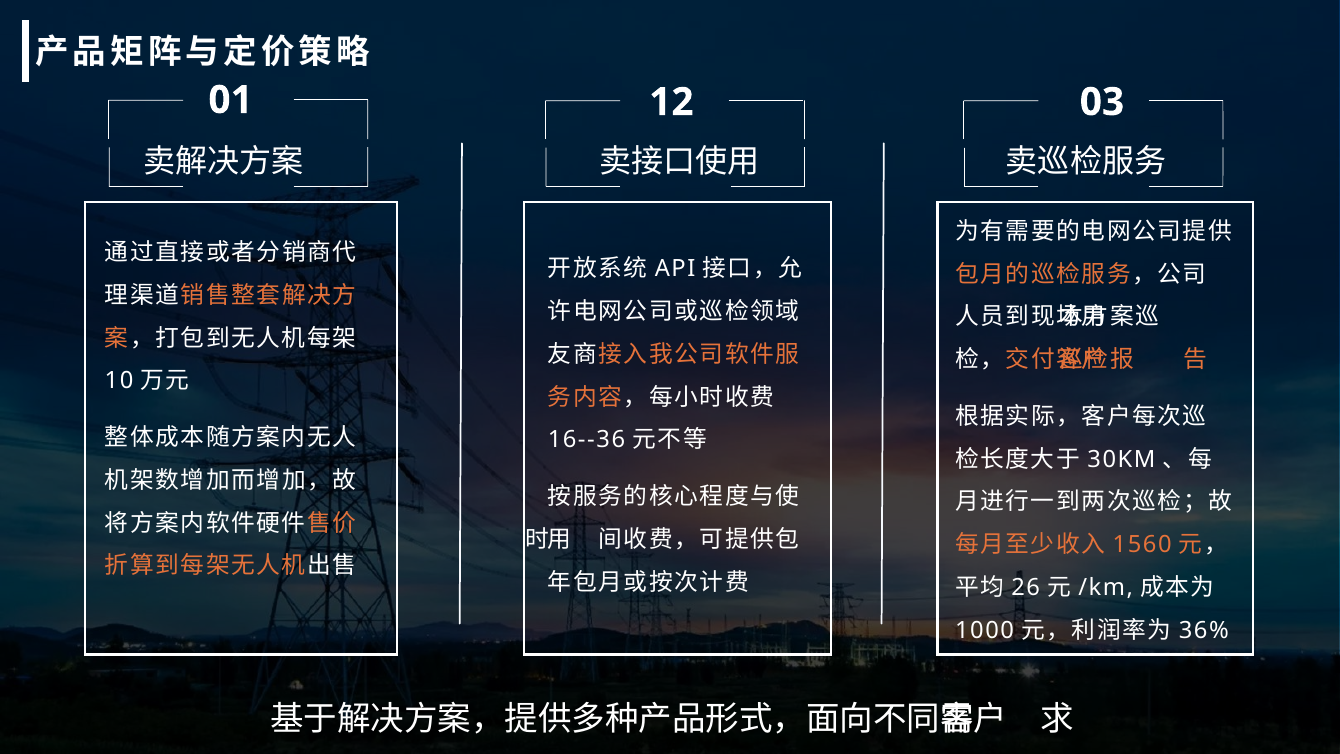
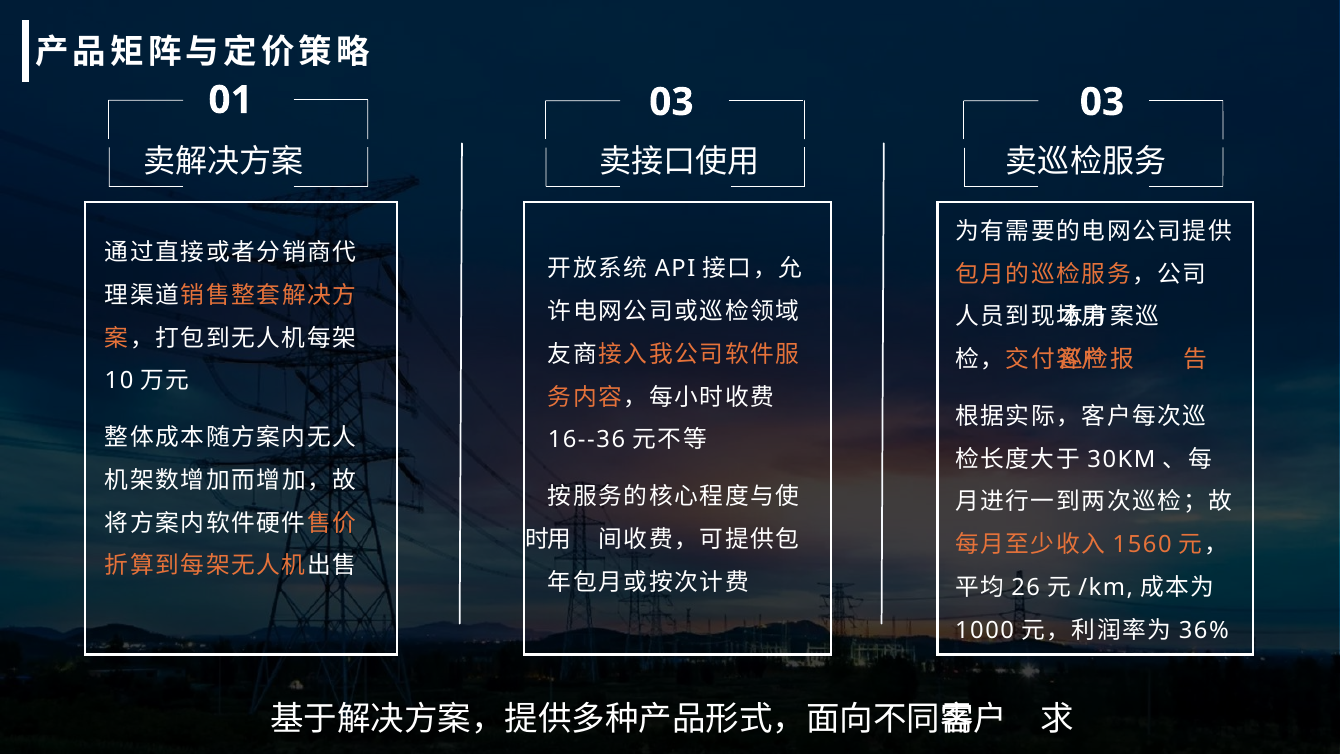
01 12: 12 -> 03 (671, 102)
